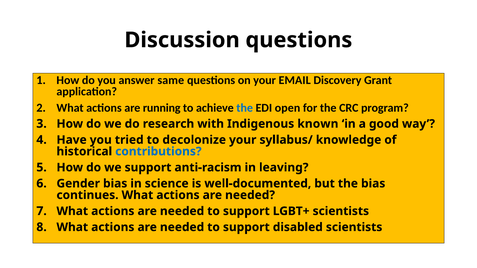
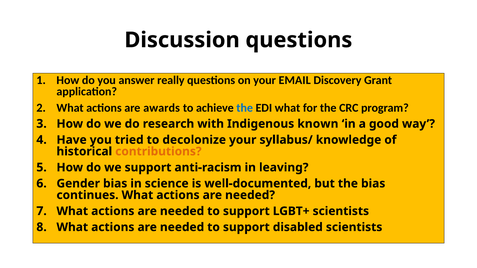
same: same -> really (171, 80)
running: running -> awards (162, 108)
EDI open: open -> what (288, 108)
contributions colour: blue -> orange (158, 152)
